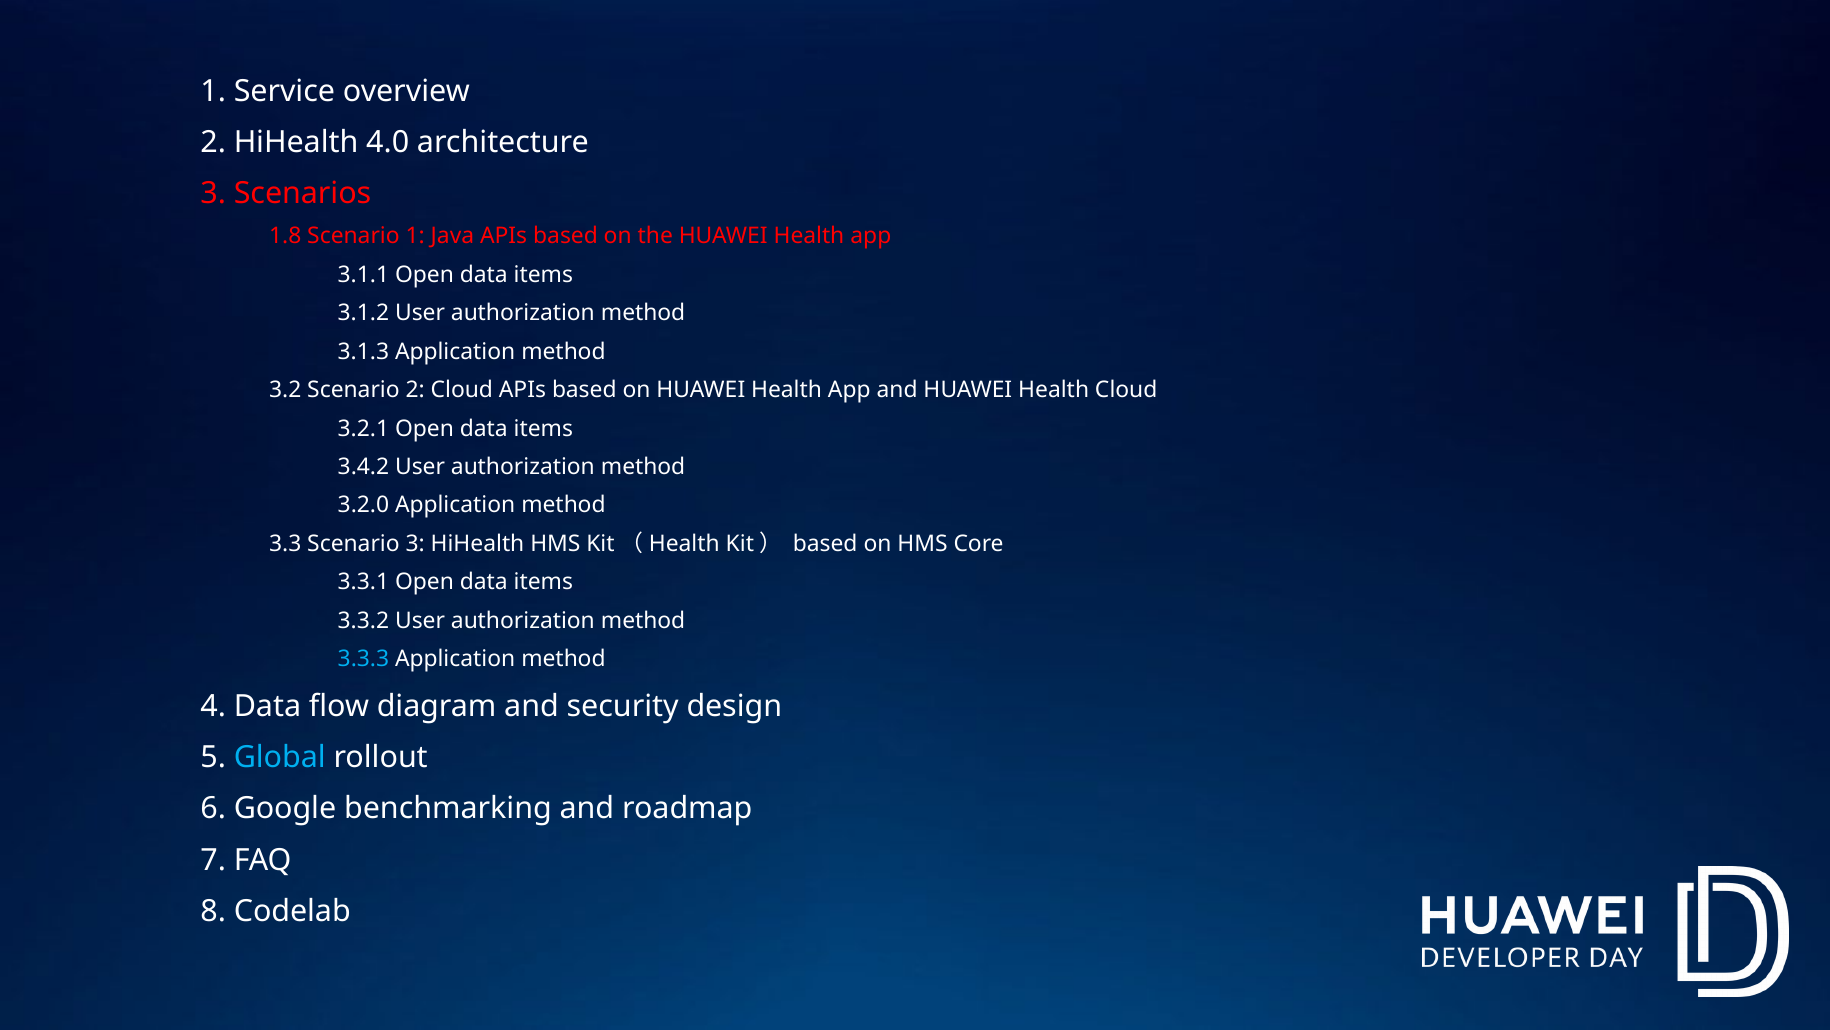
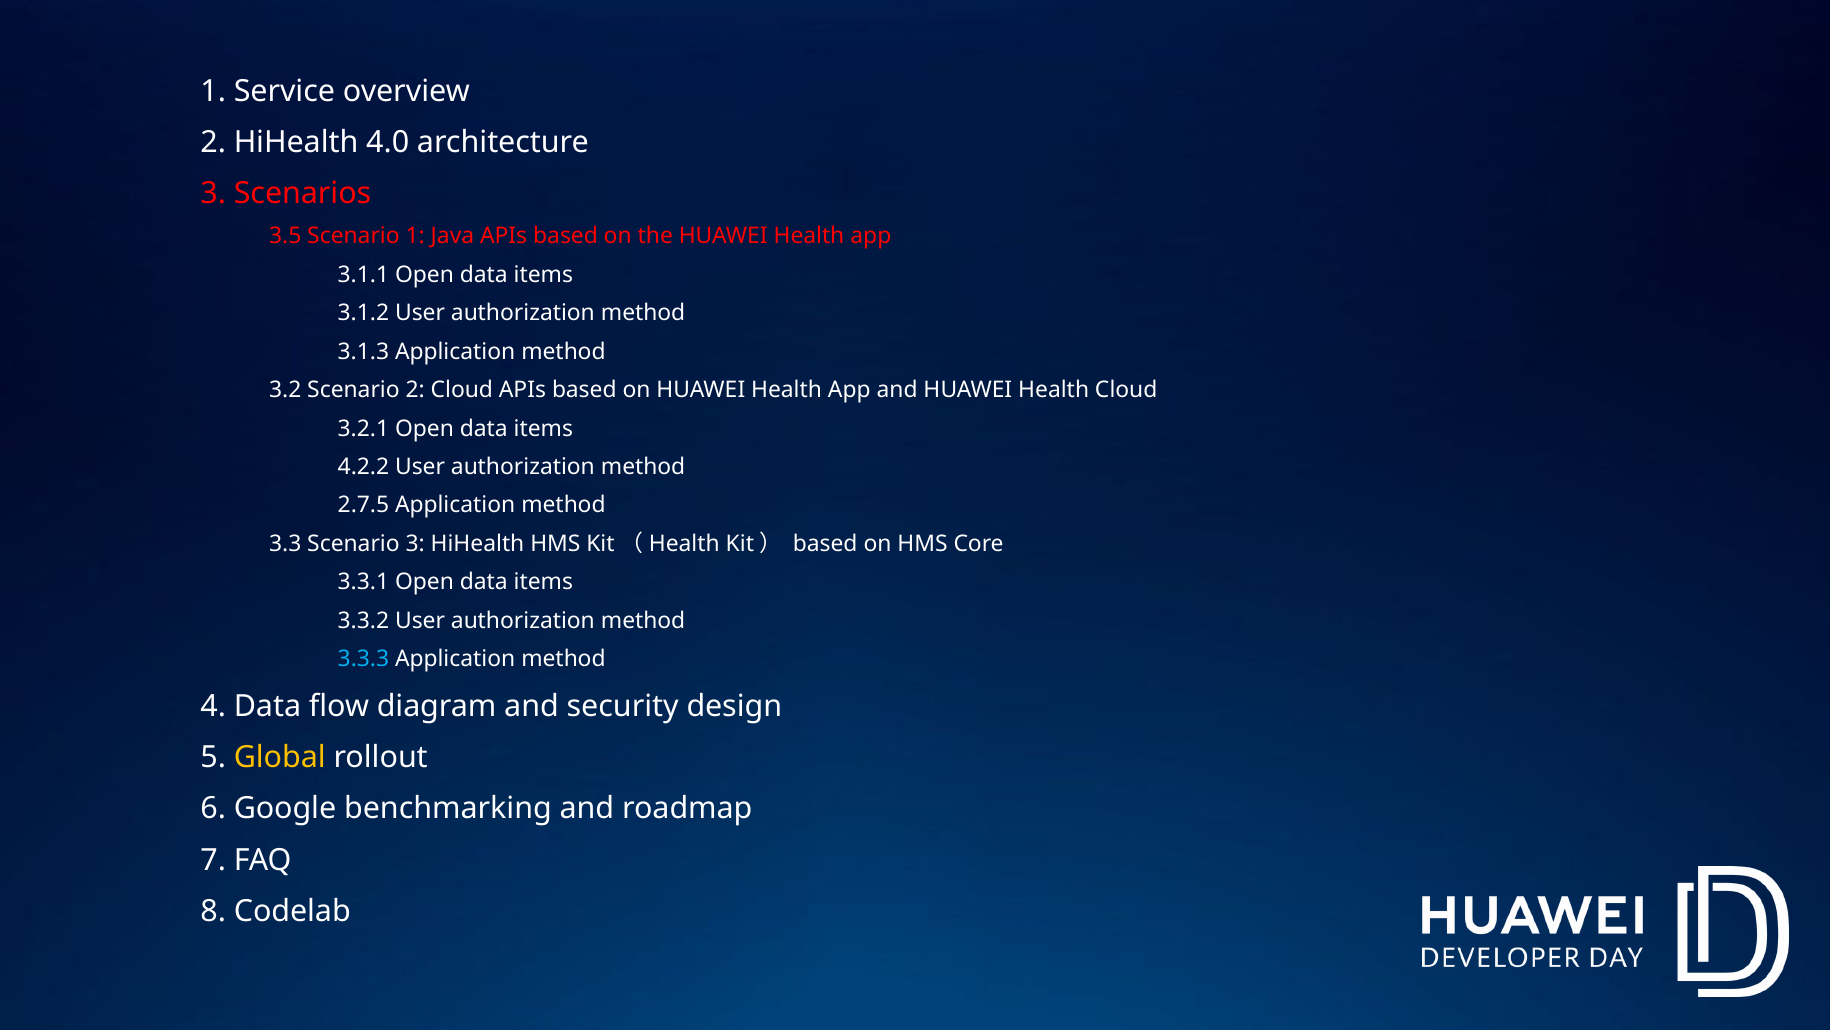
1.8: 1.8 -> 3.5 (285, 236)
3.4.2: 3.4.2 -> 4.2.2 (363, 467)
3.2.0: 3.2.0 -> 2.7.5 (363, 505)
Global colour: light blue -> yellow (280, 757)
